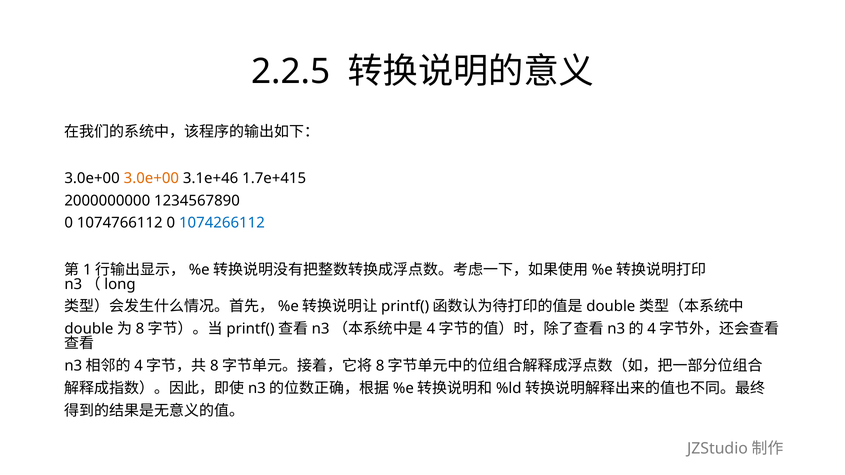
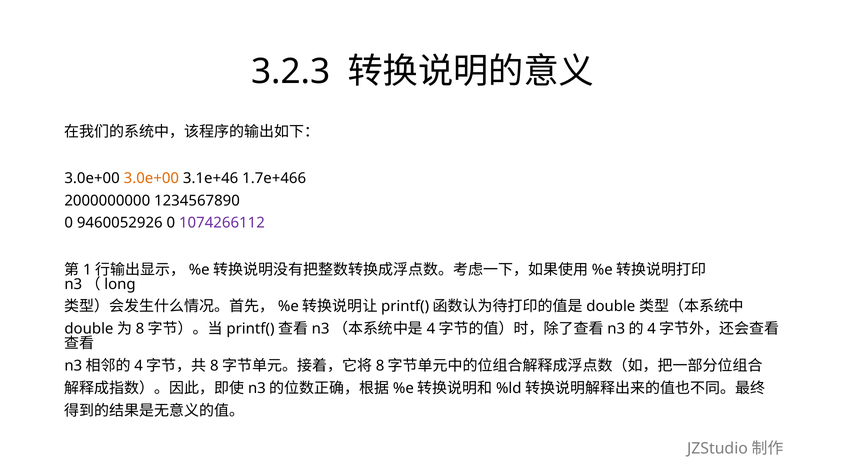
2.2.5: 2.2.5 -> 3.2.3 (291, 72)
1.7e+415: 1.7e+415 -> 1.7e+466 (274, 178)
1074766112: 1074766112 -> 9460052926 (120, 223)
1074266112 colour: blue -> purple (222, 223)
